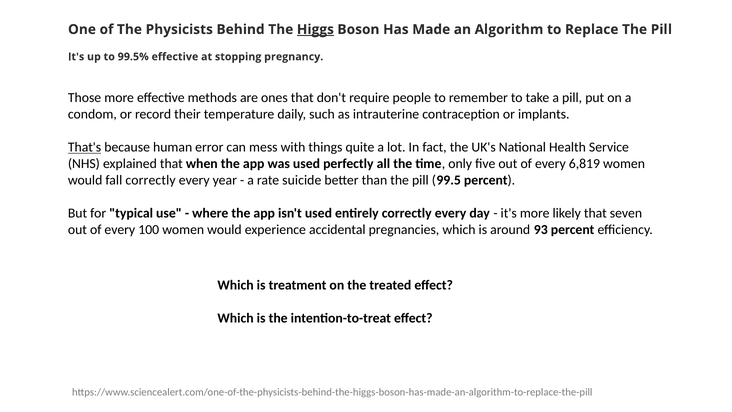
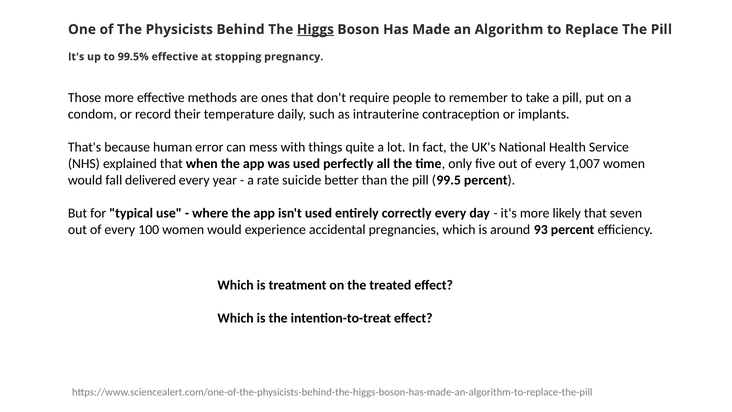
That's underline: present -> none (85, 147)
6,819: 6,819 -> 1,007 (584, 164)
fall correctly: correctly -> delivered (151, 180)
